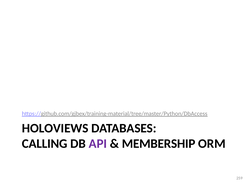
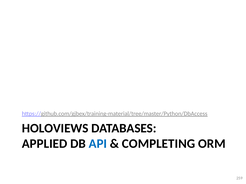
CALLING: CALLING -> APPLIED (45, 144)
API colour: purple -> blue (98, 144)
MEMBERSHIP: MEMBERSHIP -> COMPLETING (159, 144)
